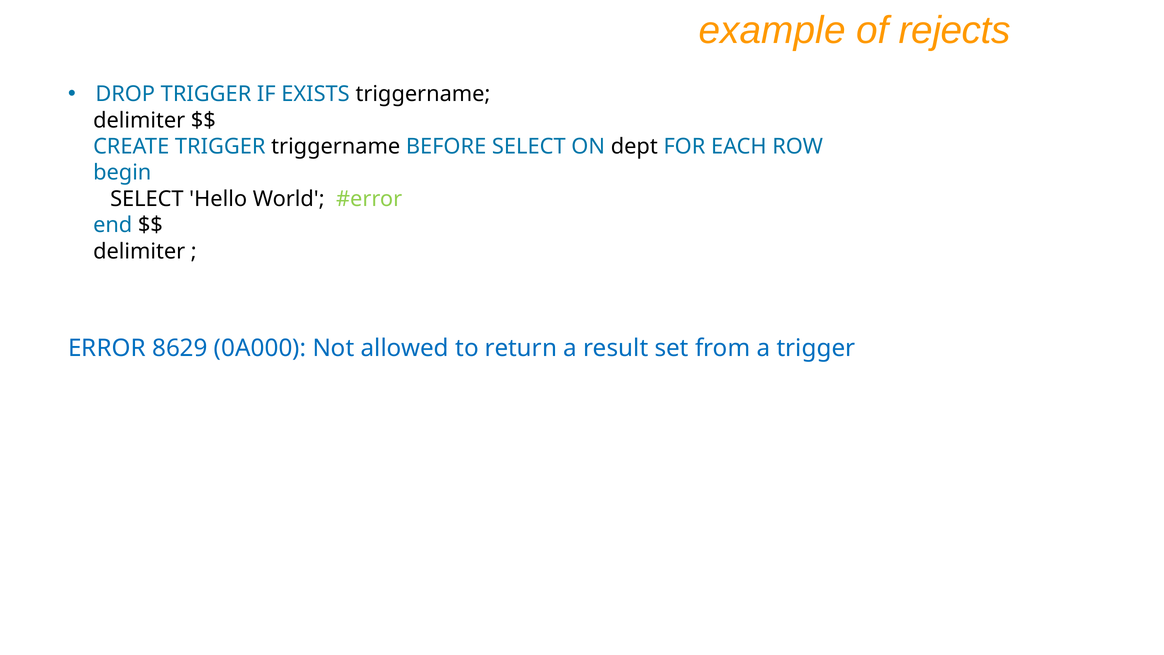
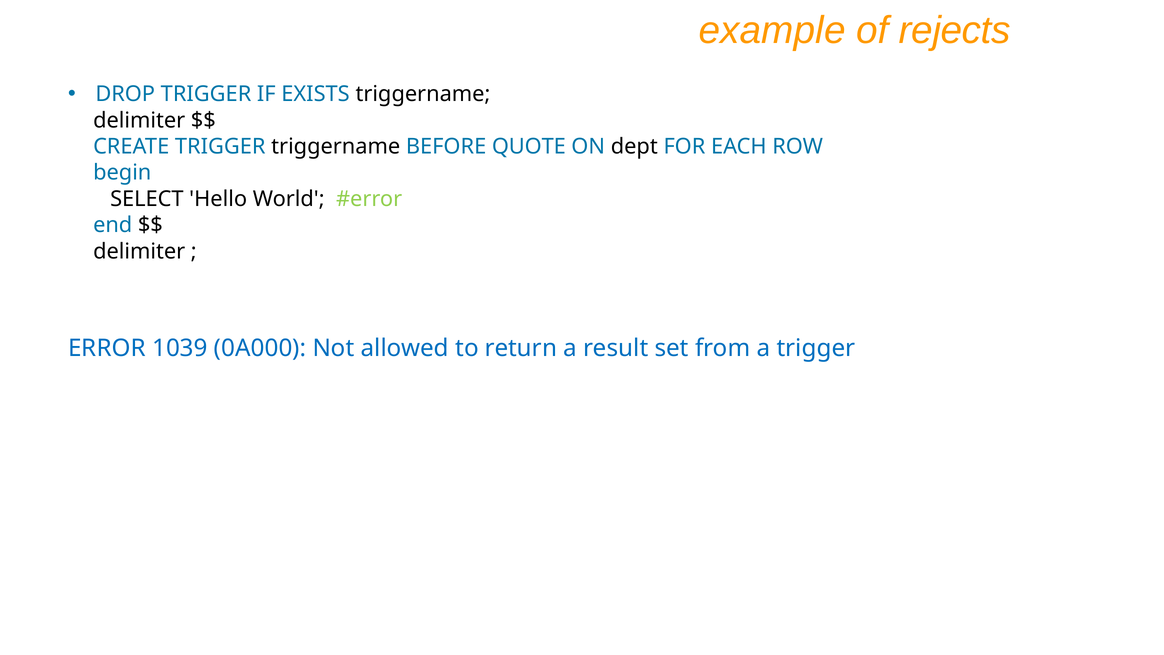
BEFORE SELECT: SELECT -> QUOTE (529, 146)
8629: 8629 -> 1039 (180, 348)
